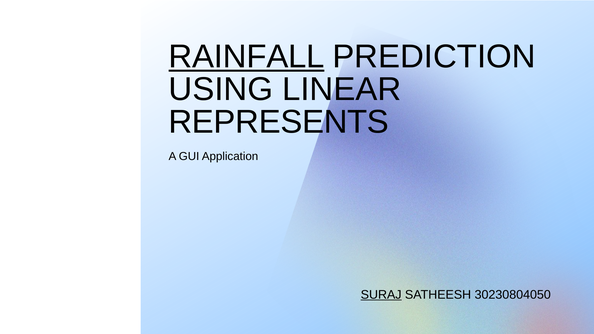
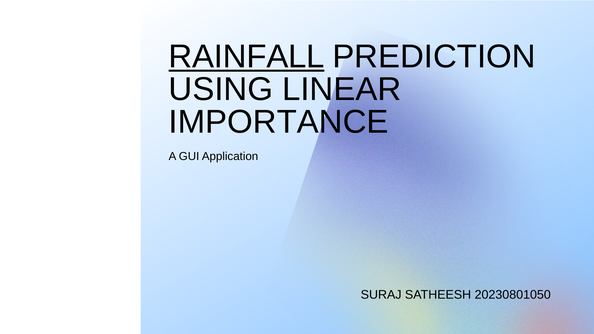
REPRESENTS: REPRESENTS -> IMPORTANCE (279, 122)
SURAJ underline: present -> none (381, 295)
30230804050: 30230804050 -> 20230801050 (513, 295)
